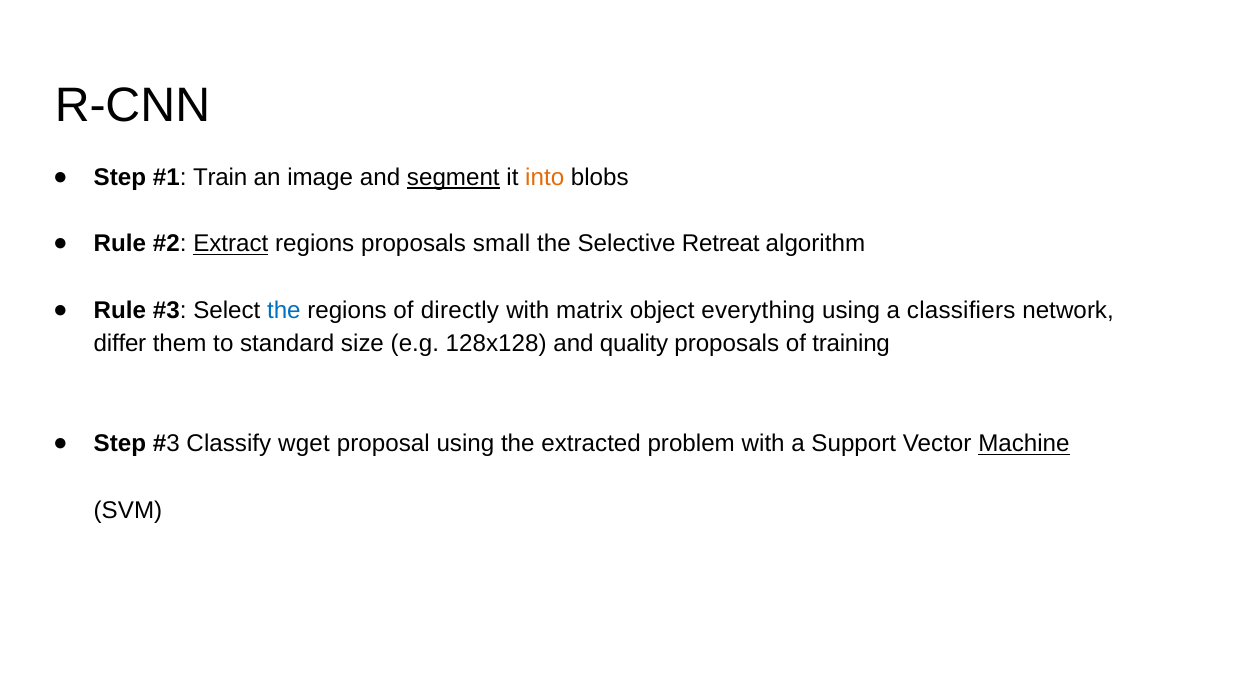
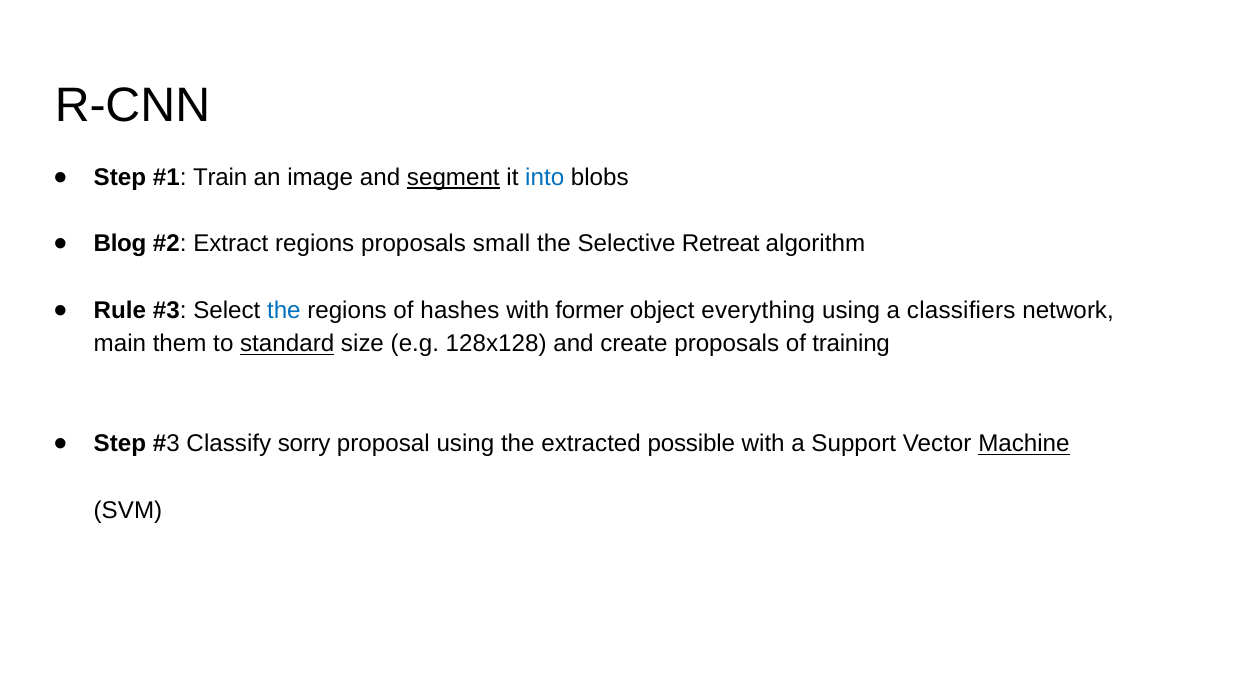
into colour: orange -> blue (545, 177)
Rule: Rule -> Blog (120, 244)
Extract underline: present -> none (231, 244)
directly: directly -> hashes (460, 310)
matrix: matrix -> former (590, 310)
differ: differ -> main (120, 344)
standard underline: none -> present (287, 344)
quality: quality -> create (634, 344)
wget: wget -> sorry (304, 444)
problem: problem -> possible (691, 444)
